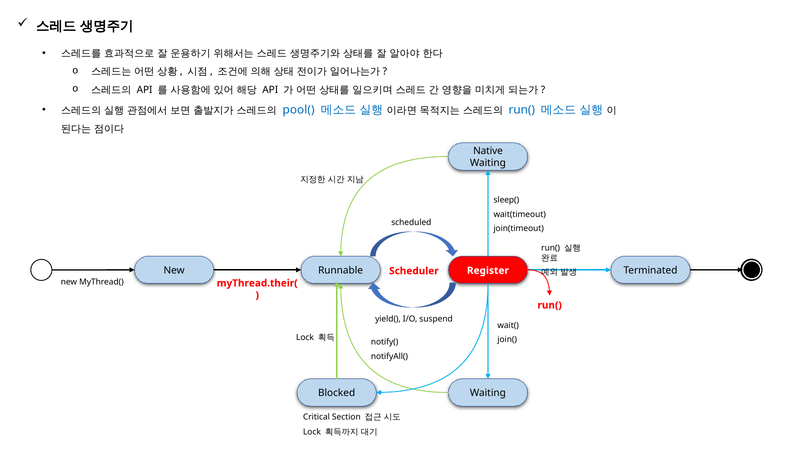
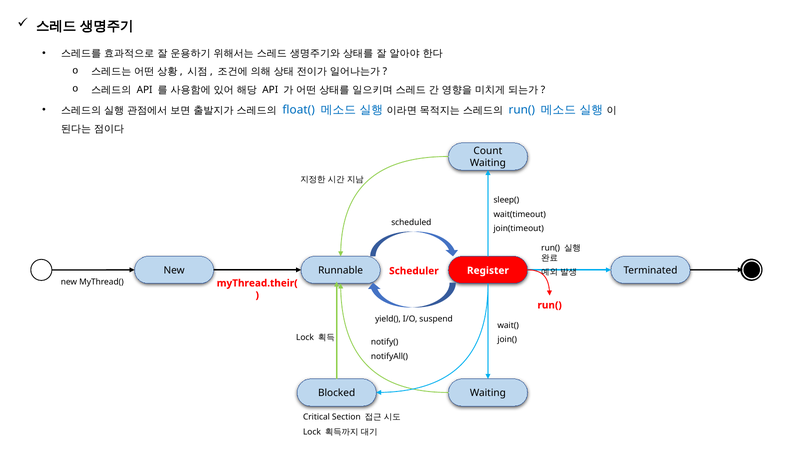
pool(: pool( -> float( (299, 110)
Native: Native -> Count (488, 151)
